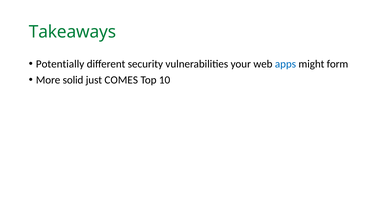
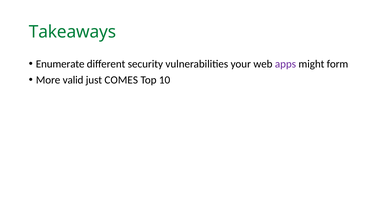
Potentially: Potentially -> Enumerate (60, 64)
apps colour: blue -> purple (285, 64)
solid: solid -> valid (73, 80)
